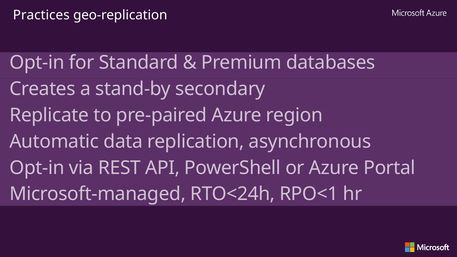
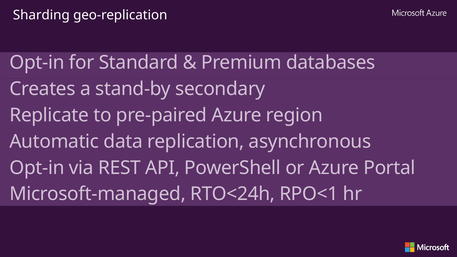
Practices: Practices -> Sharding (41, 15)
